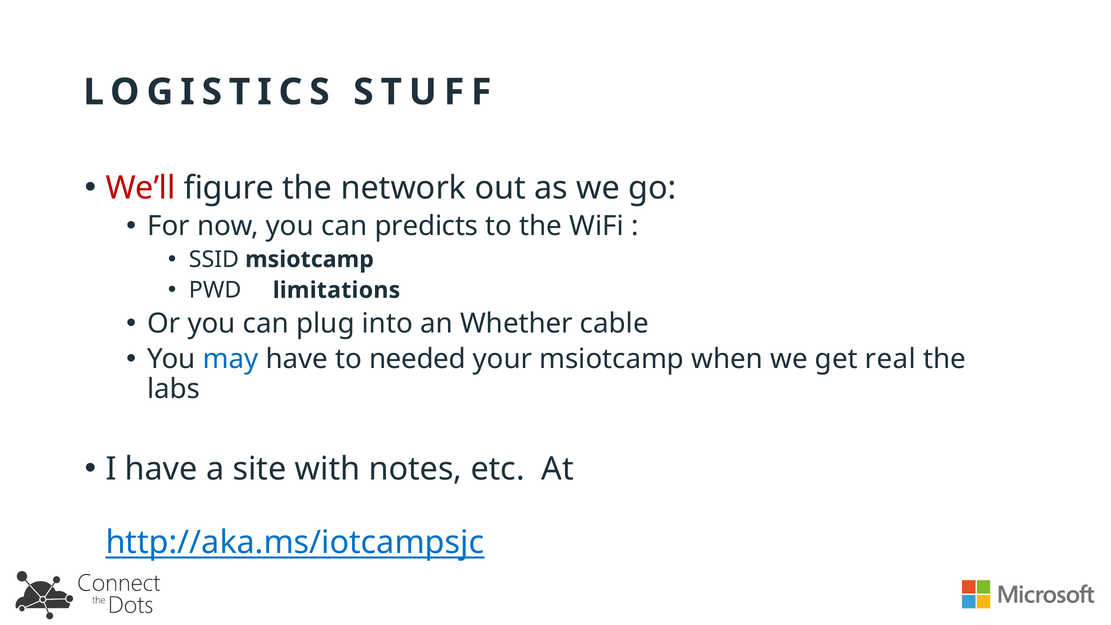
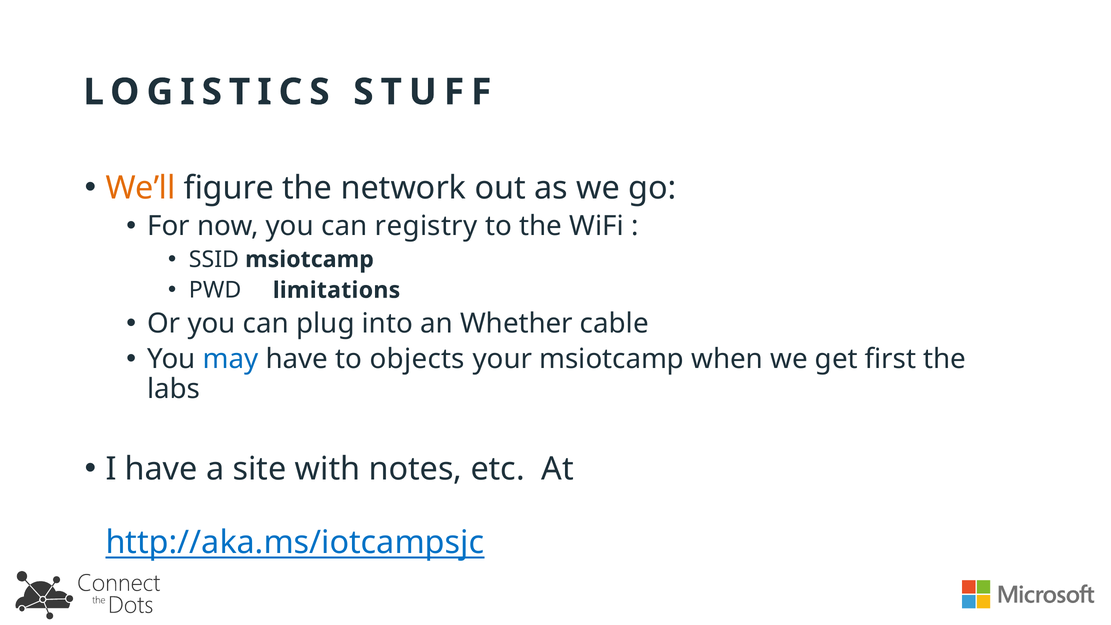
We’ll colour: red -> orange (141, 188)
predicts: predicts -> registry (426, 226)
needed: needed -> objects (417, 359)
real: real -> first (891, 359)
